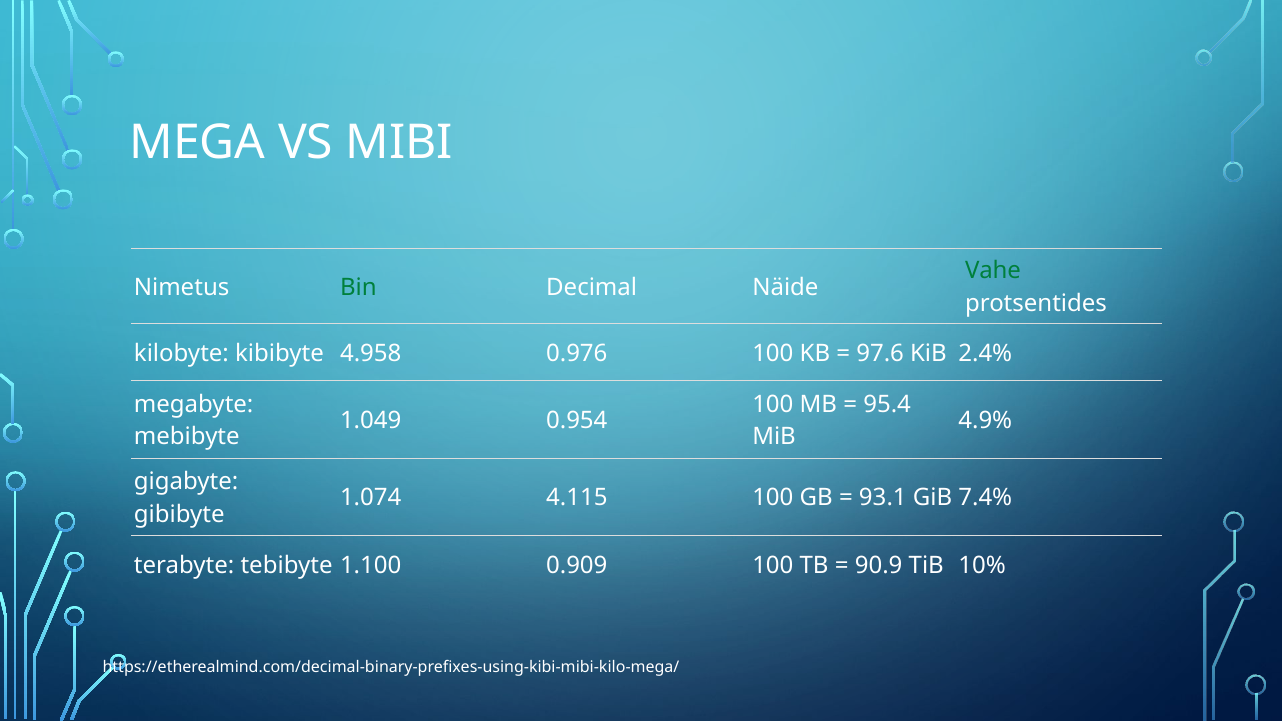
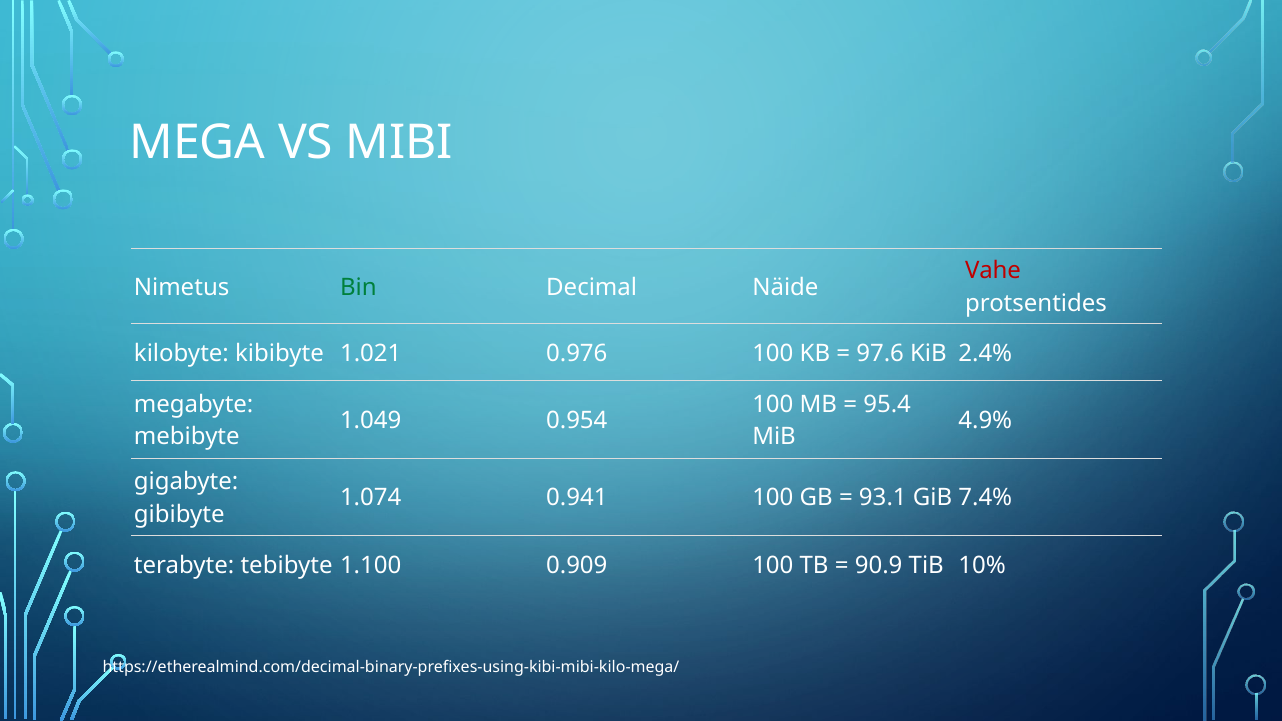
Vahe colour: green -> red (993, 271)
4.958: 4.958 -> 1.021 (371, 353)
4.115: 4.115 -> 0.941 (577, 498)
